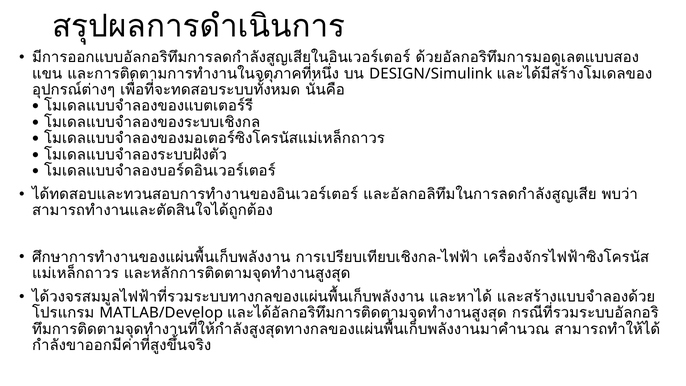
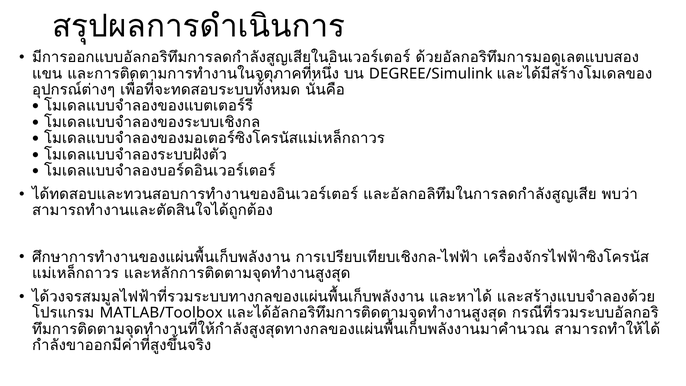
DESIGN/Simulink: DESIGN/Simulink -> DEGREE/Simulink (431, 74)
MATLAB/Develop: MATLAB/Develop -> MATLAB/Toolbox (161, 313)
